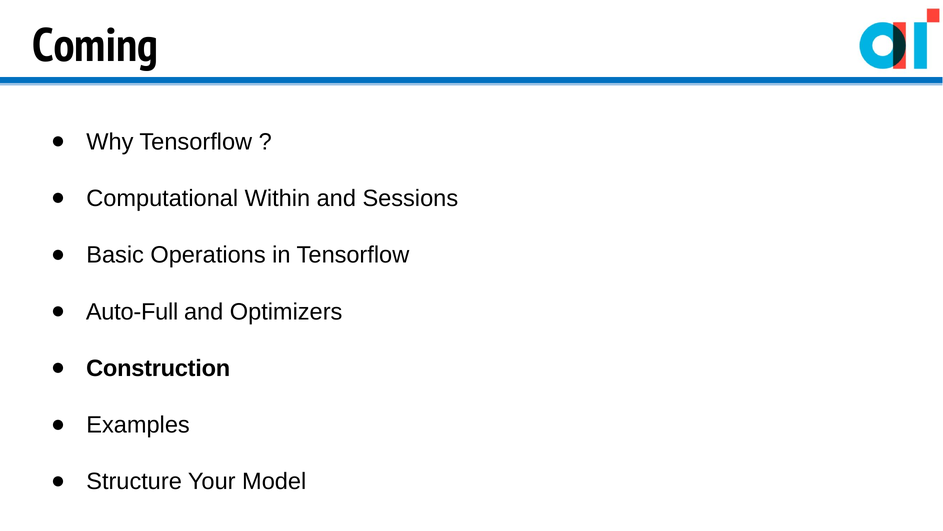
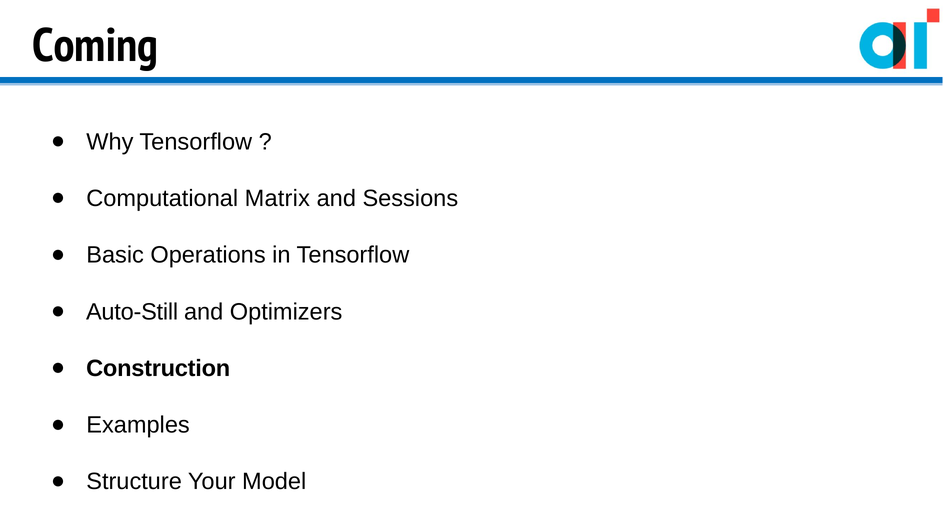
Within: Within -> Matrix (277, 198)
Auto-Full: Auto-Full -> Auto-Still (132, 311)
